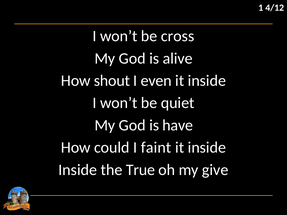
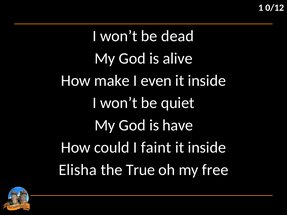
4/12: 4/12 -> 0/12 (275, 8)
cross: cross -> dead (178, 36)
shout: shout -> make (112, 81)
Inside: Inside -> Elisha (78, 170)
give: give -> free (215, 170)
